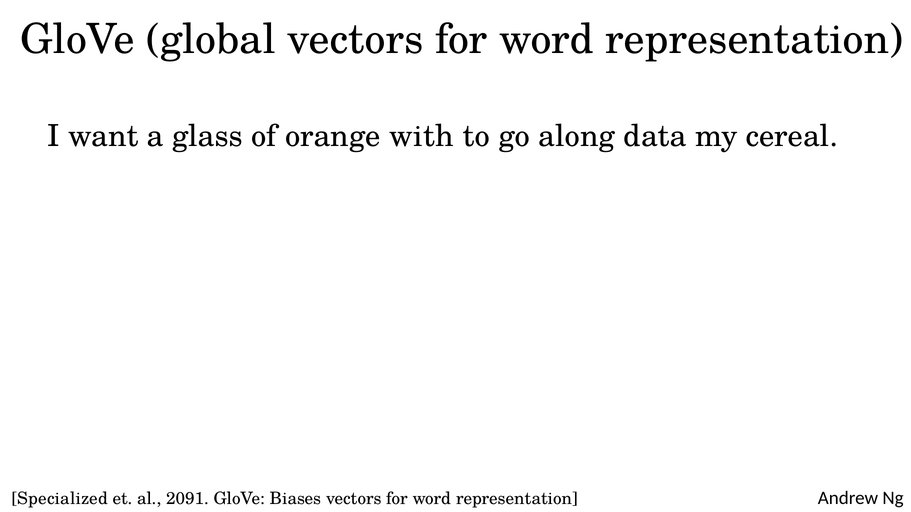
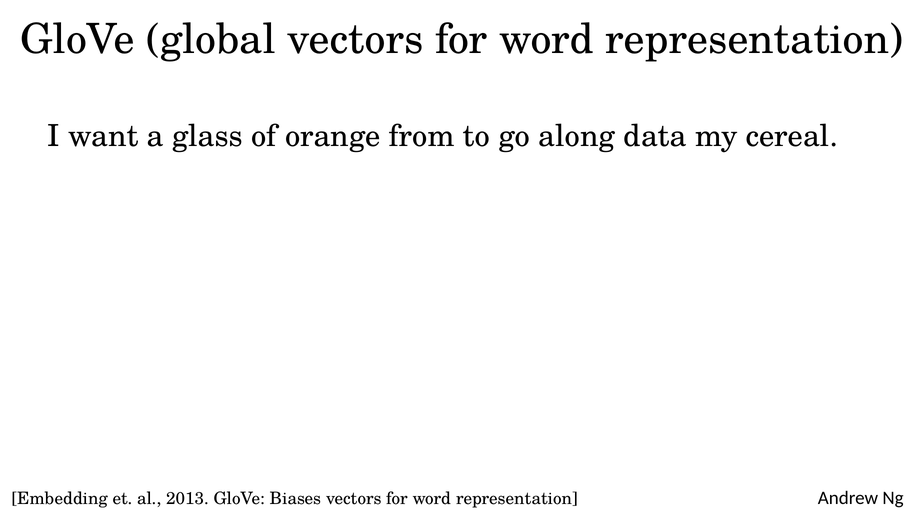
with: with -> from (422, 136)
Specialized: Specialized -> Embedding (60, 499)
2091: 2091 -> 2013 (188, 499)
